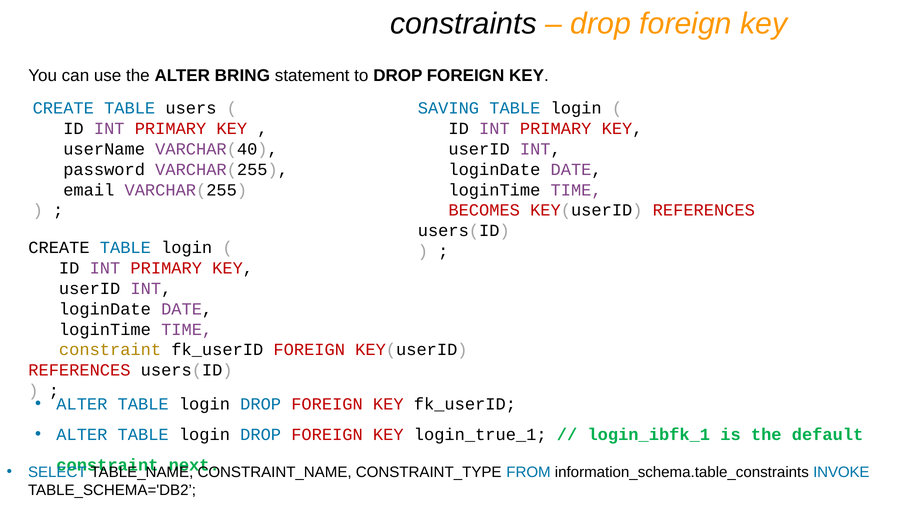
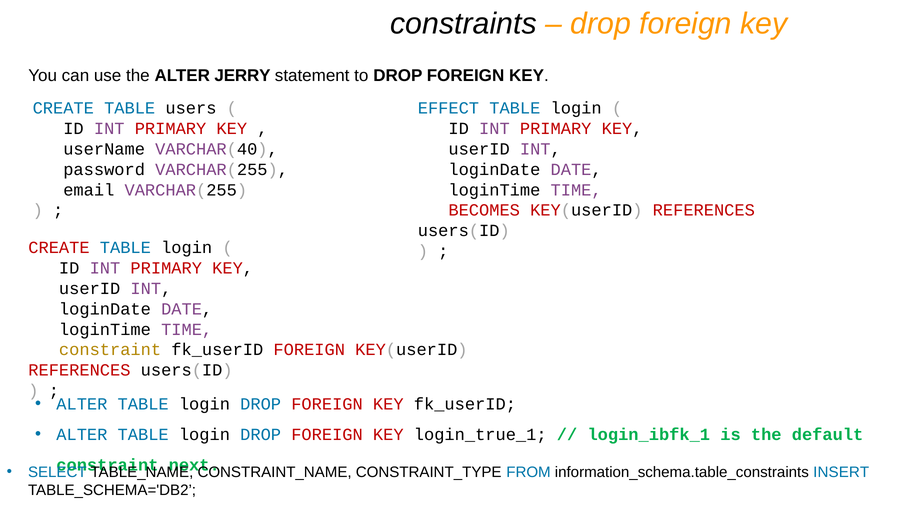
BRING: BRING -> JERRY (243, 76)
SAVING: SAVING -> EFFECT (448, 108)
CREATE colour: black -> red (59, 248)
INVOKE: INVOKE -> INSERT (841, 472)
